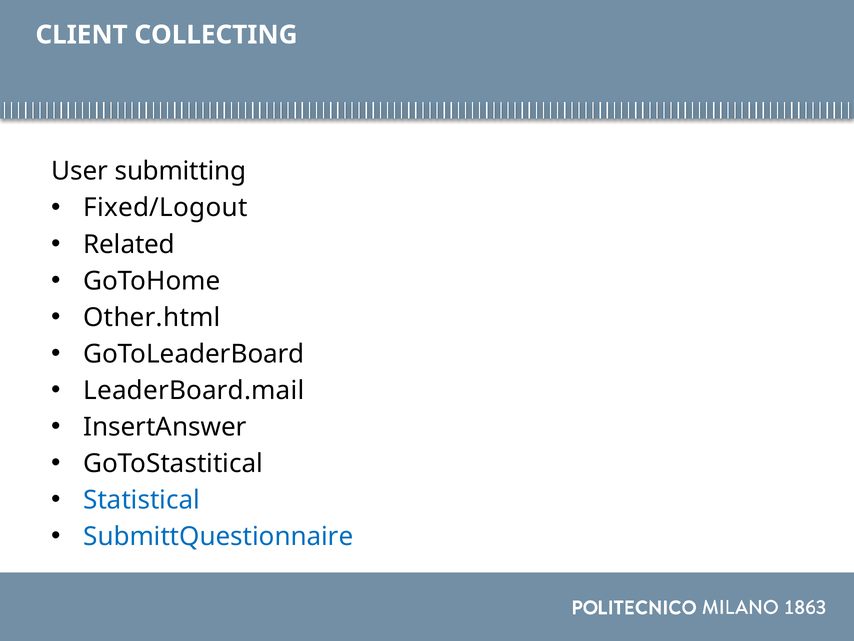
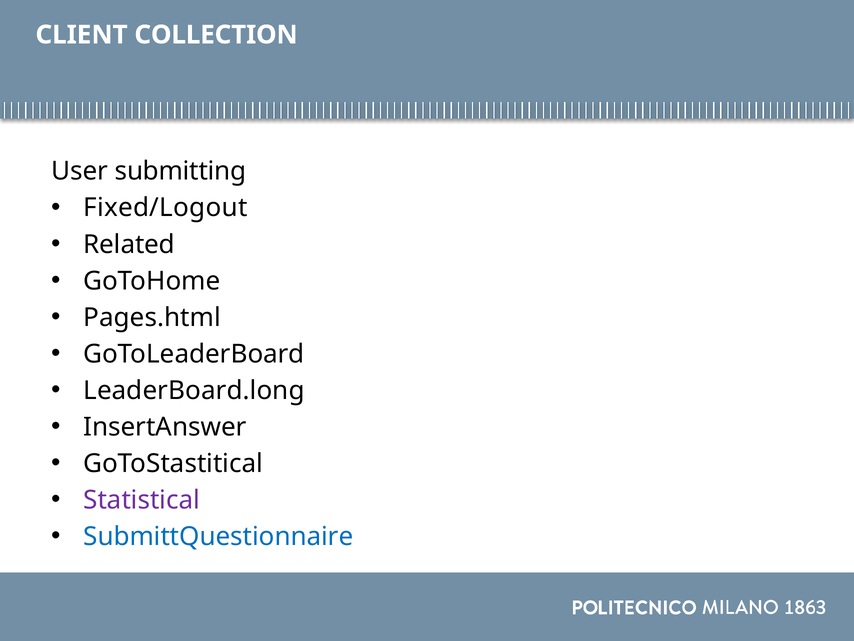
COLLECTING: COLLECTING -> COLLECTION (216, 35)
Other.html: Other.html -> Pages.html (152, 317)
LeaderBoard.mail: LeaderBoard.mail -> LeaderBoard.long (194, 390)
Statistical colour: blue -> purple (142, 500)
